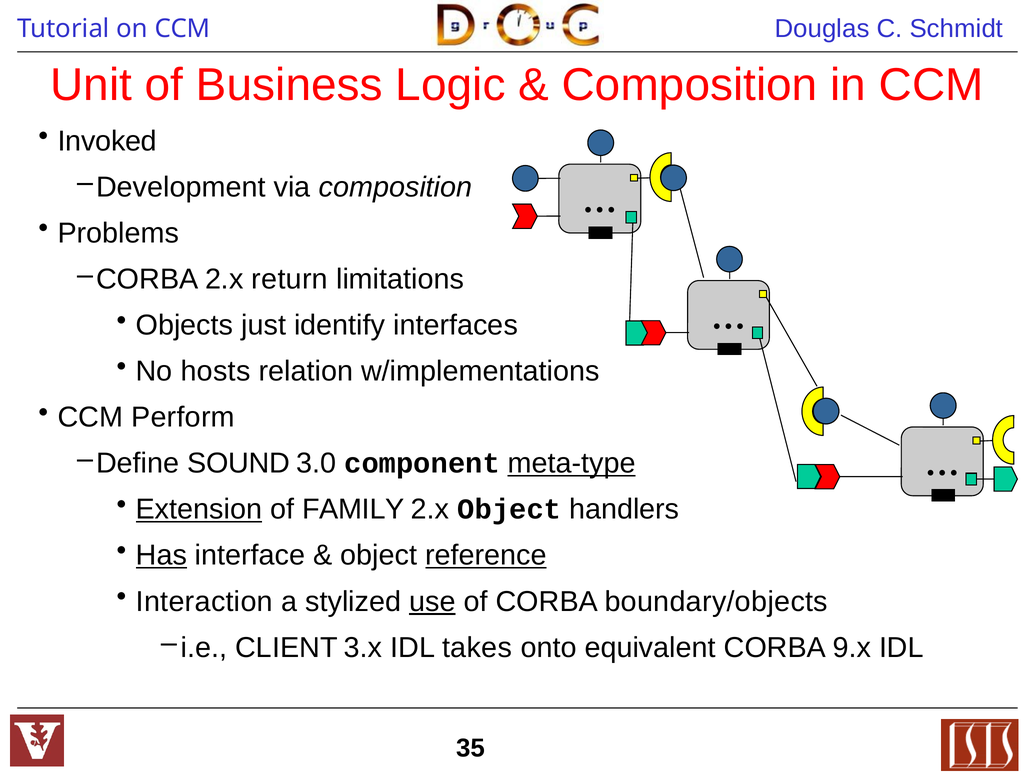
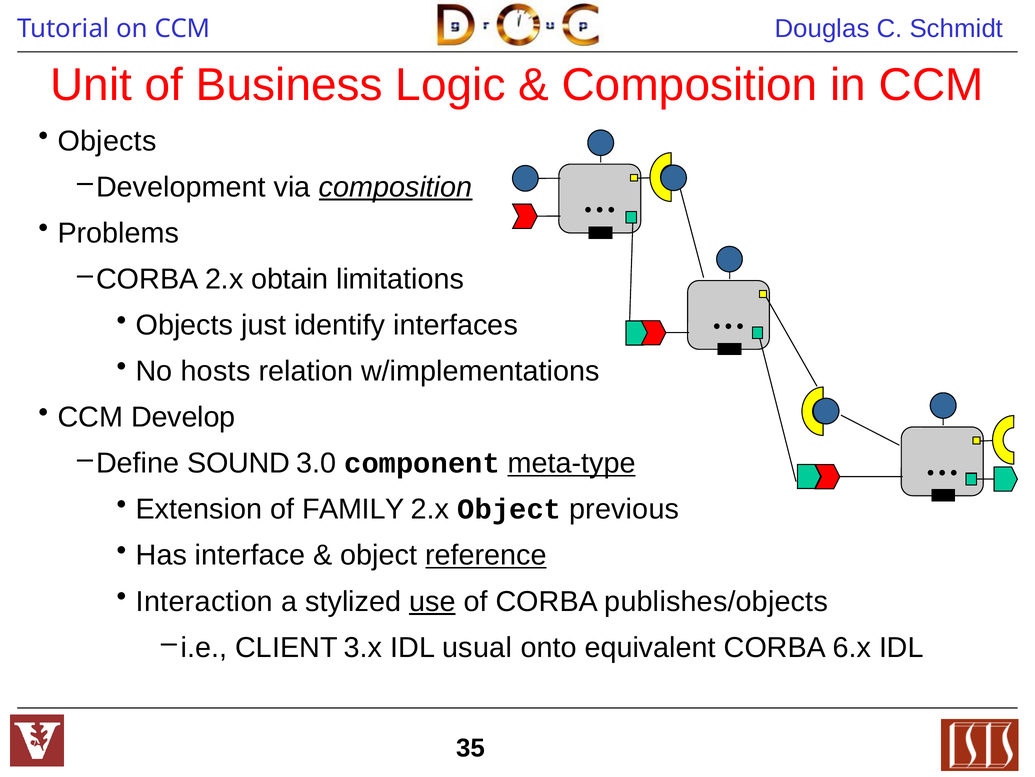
Invoked: Invoked -> Objects (107, 141)
composition underline: none -> present (396, 187)
return: return -> obtain (290, 279)
Perform: Perform -> Develop (183, 417)
Extension underline: present -> none (199, 509)
handlers: handlers -> previous (624, 509)
Has underline: present -> none (161, 555)
boundary/objects: boundary/objects -> publishes/objects (716, 601)
takes: takes -> usual (477, 647)
9.x: 9.x -> 6.x (852, 647)
